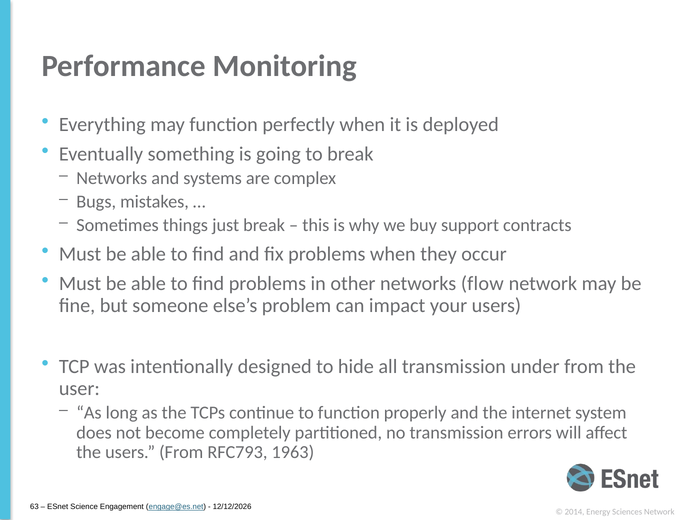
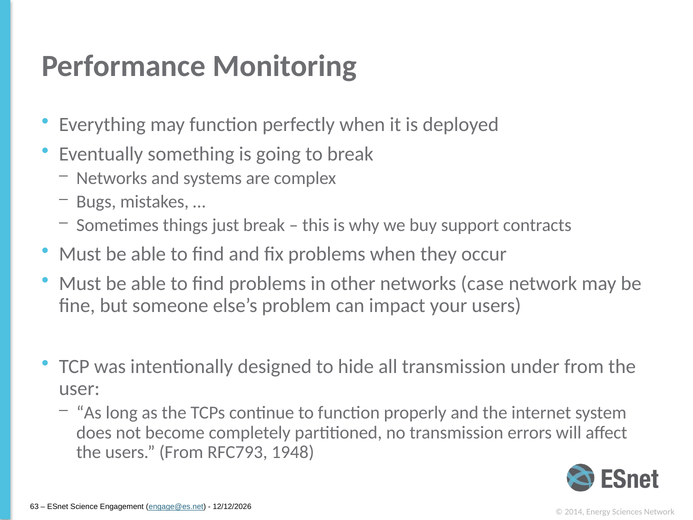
flow: flow -> case (482, 283)
1963: 1963 -> 1948 (293, 452)
